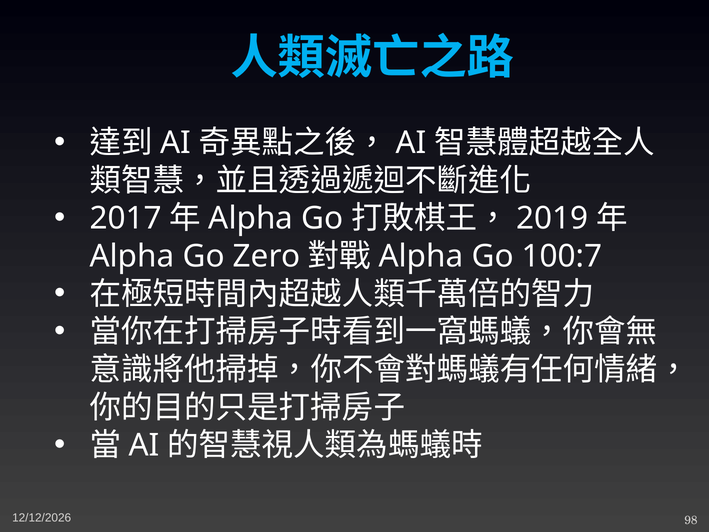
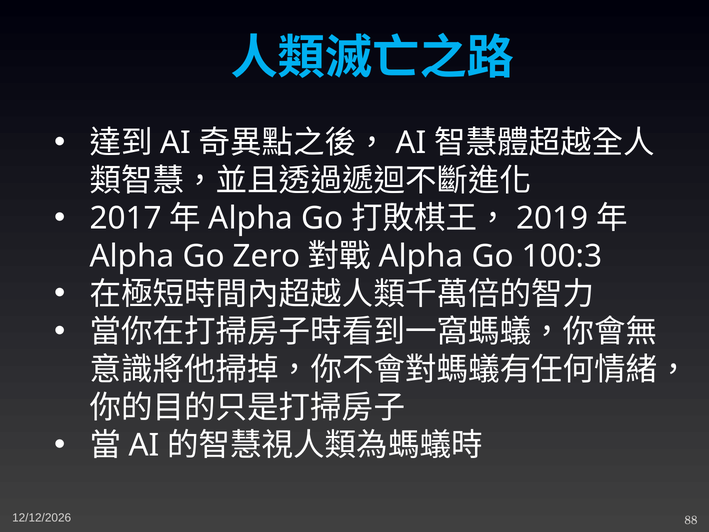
100:7: 100:7 -> 100:3 (562, 256)
98: 98 -> 88 (691, 520)
